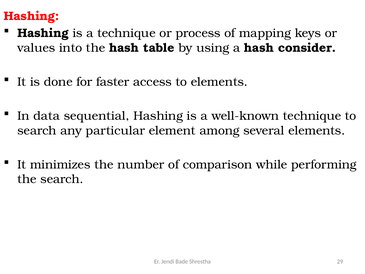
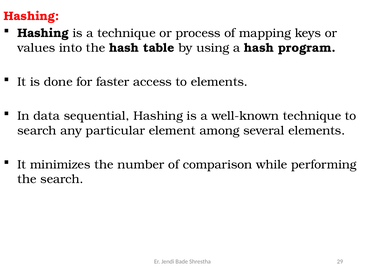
consider: consider -> program (307, 48)
